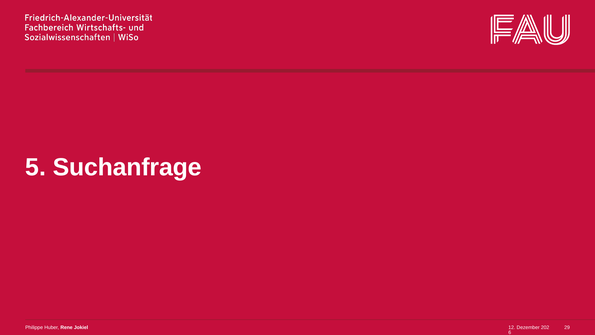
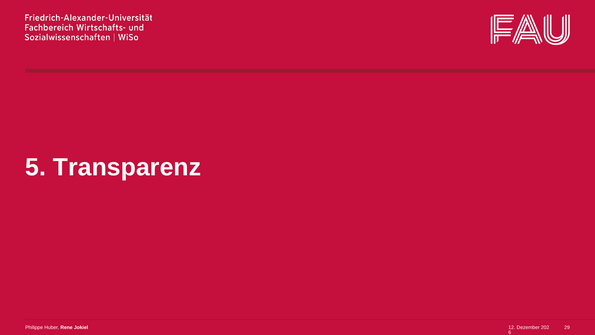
Suchanfrage: Suchanfrage -> Transparenz (127, 167)
